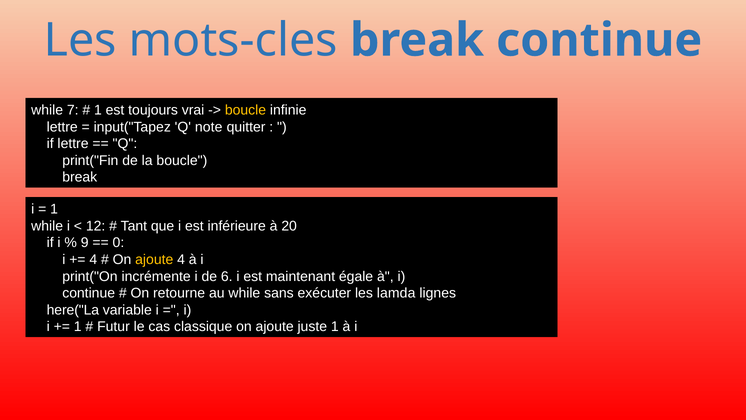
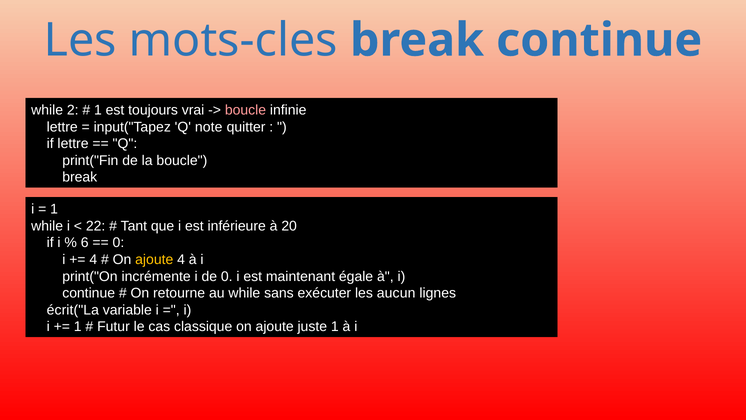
7: 7 -> 2 (73, 110)
boucle colour: yellow -> pink (245, 110)
12: 12 -> 22 (96, 226)
9: 9 -> 6 (85, 243)
de 6: 6 -> 0 (227, 276)
lamda: lamda -> aucun (396, 293)
here("La: here("La -> écrit("La (73, 310)
